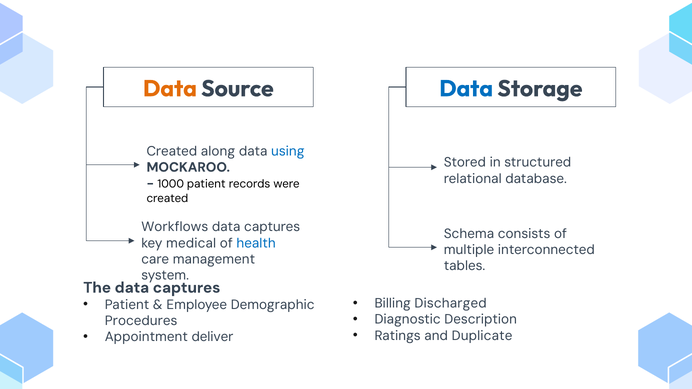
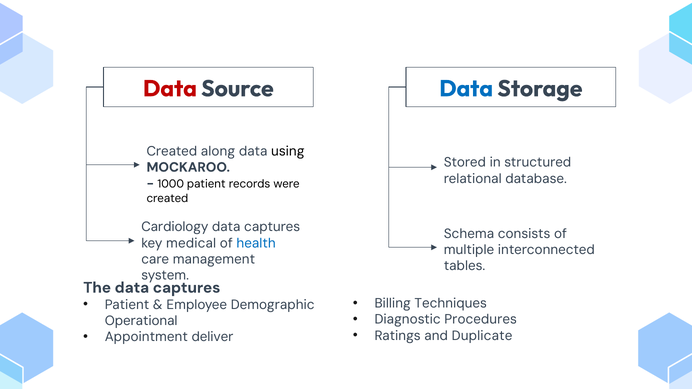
Data colour: orange -> red (170, 89)
using colour: blue -> black (288, 151)
Workflows: Workflows -> Cardiology (175, 227)
Discharged: Discharged -> Techniques (451, 303)
Description: Description -> Procedures (481, 320)
Procedures: Procedures -> Operational (141, 321)
